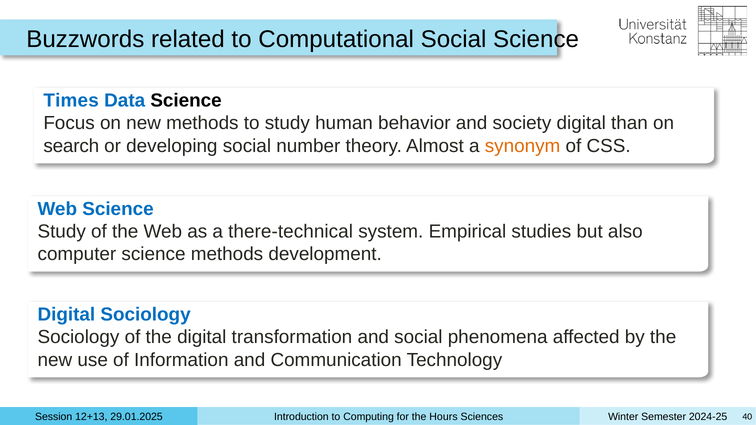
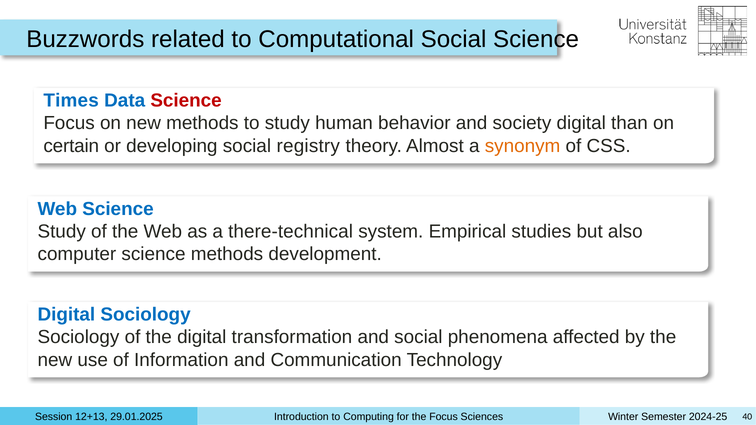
Science colour: black -> red (186, 101)
search: search -> certain (71, 146)
number: number -> registry (308, 146)
the Hours: Hours -> Focus (444, 417)
